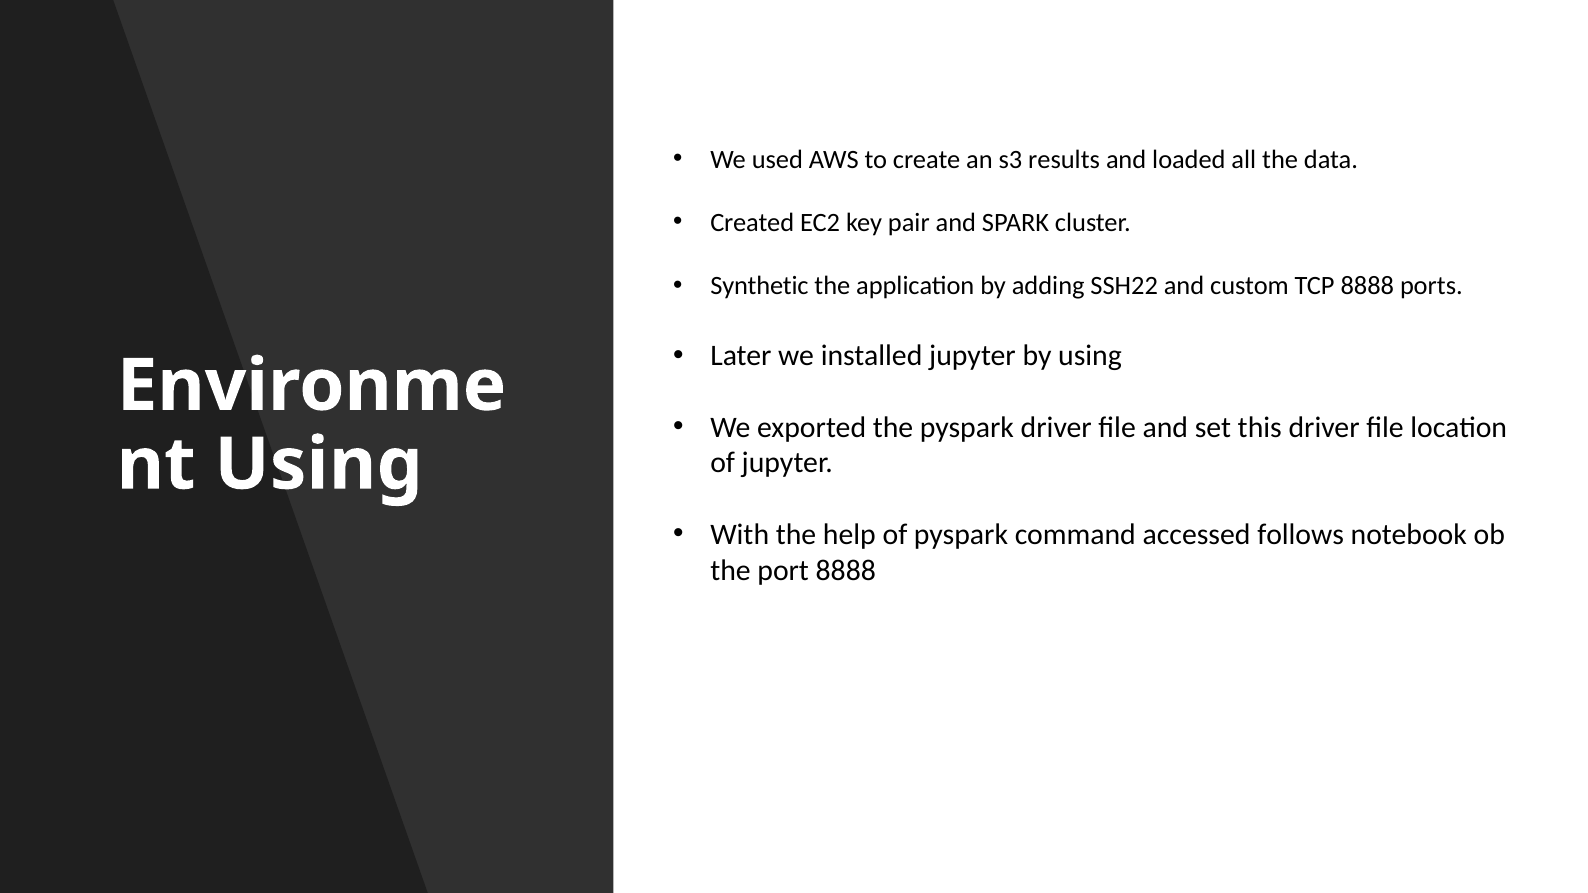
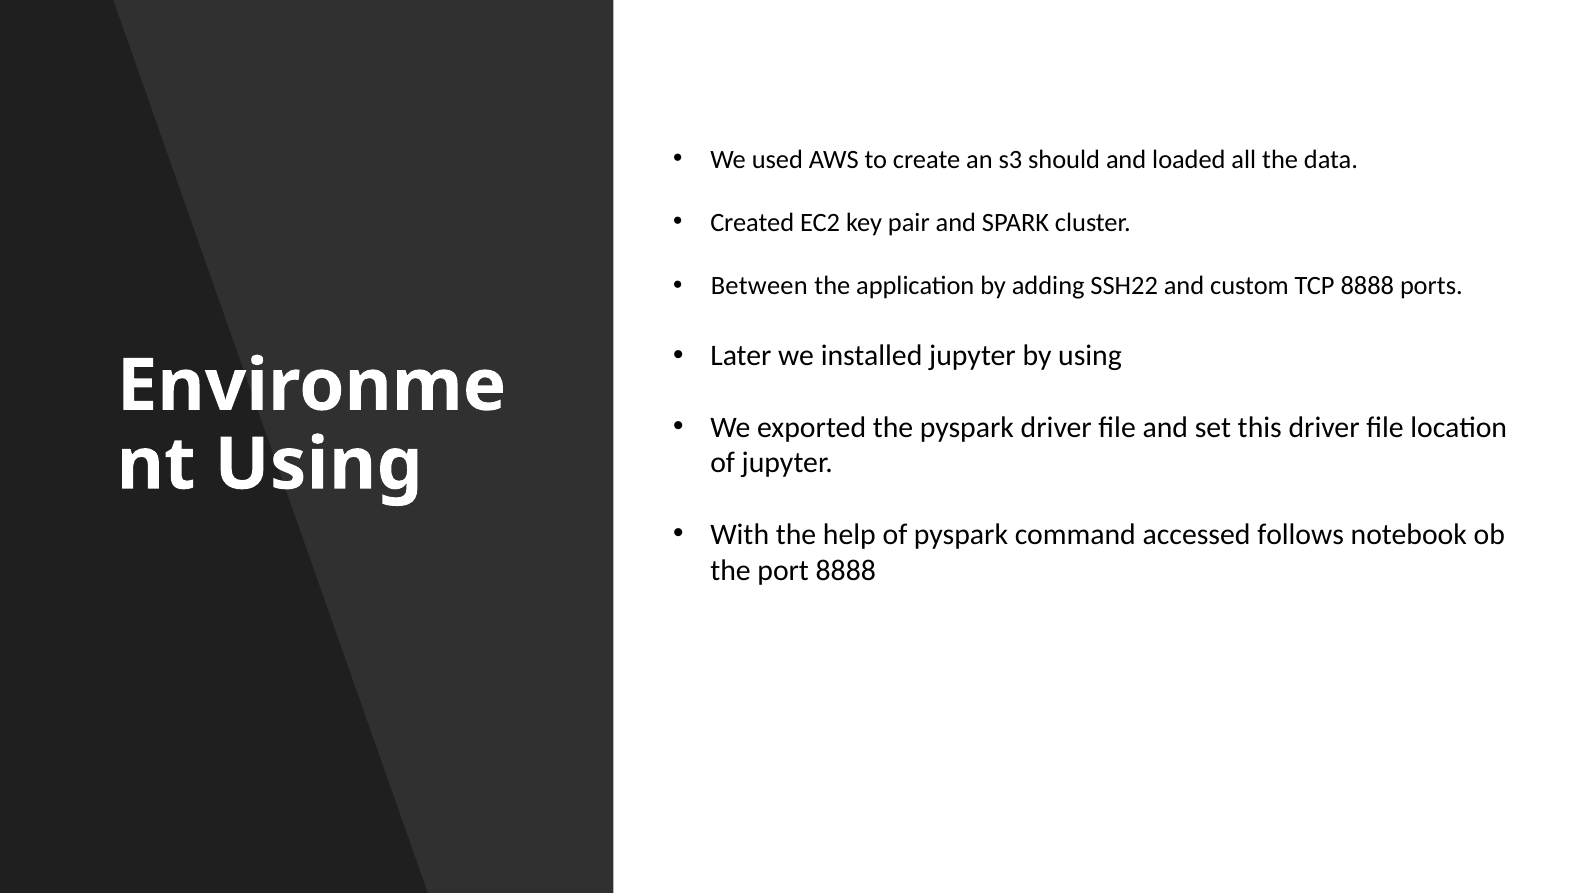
results: results -> should (1064, 159)
Synthetic: Synthetic -> Between (759, 286)
